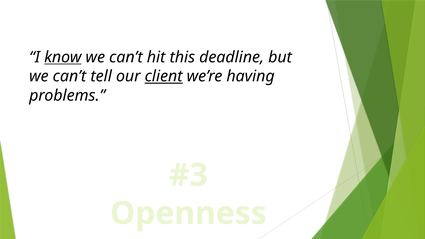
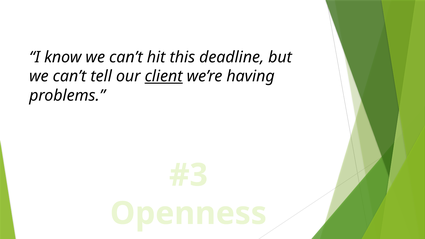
know underline: present -> none (63, 57)
